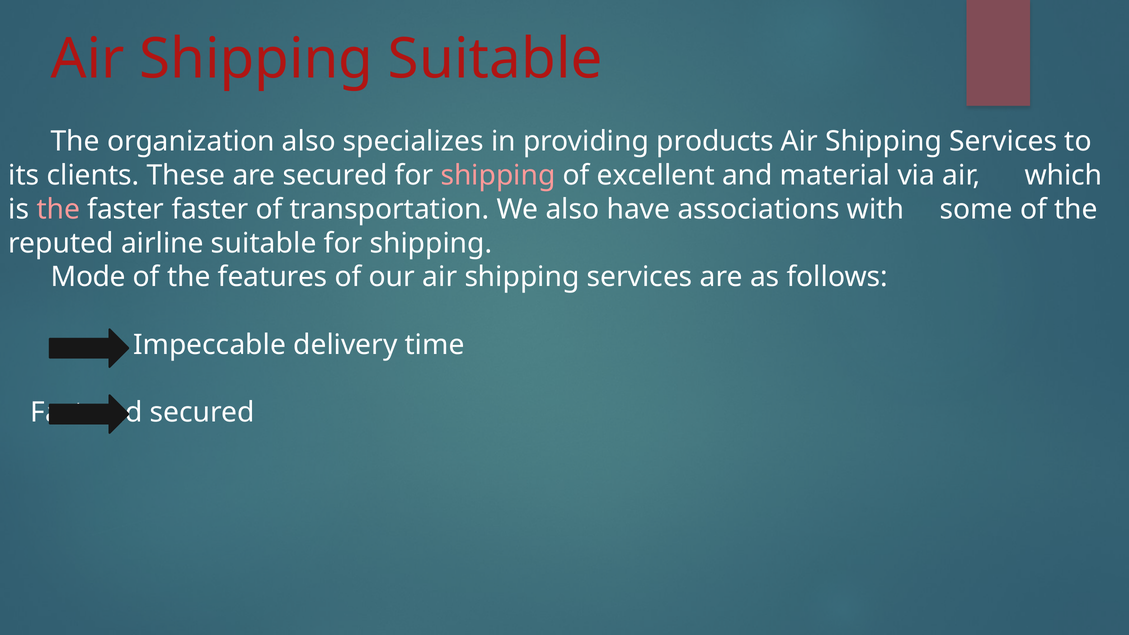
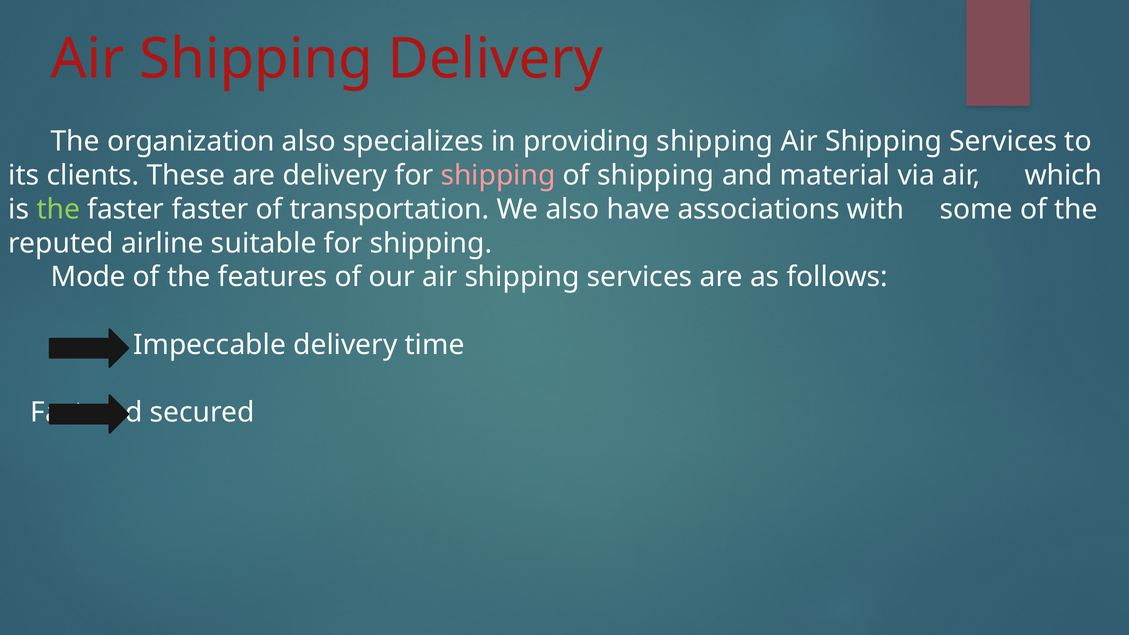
Shipping Suitable: Suitable -> Delivery (495, 59)
providing products: products -> shipping (715, 142)
are secured: secured -> delivery (335, 176)
of excellent: excellent -> shipping (656, 176)
the colour: pink -> light green (58, 209)
